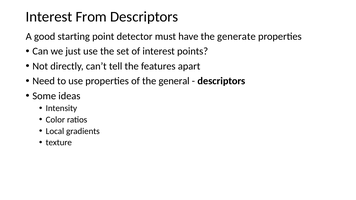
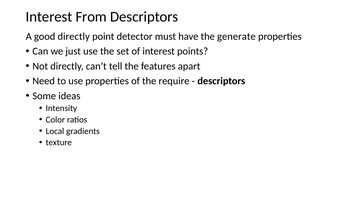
good starting: starting -> directly (74, 36)
general: general -> require (174, 81)
